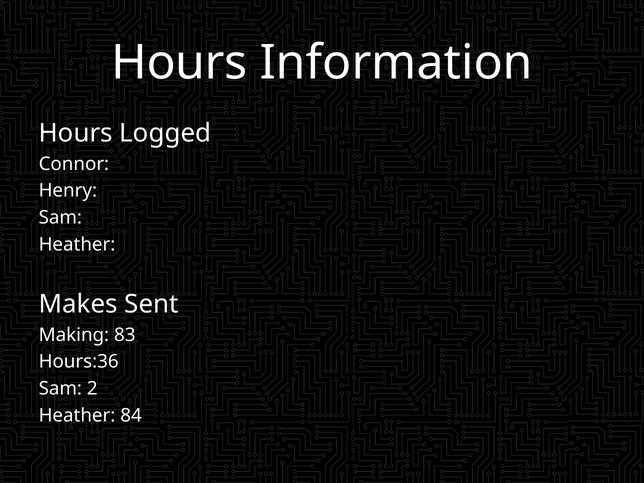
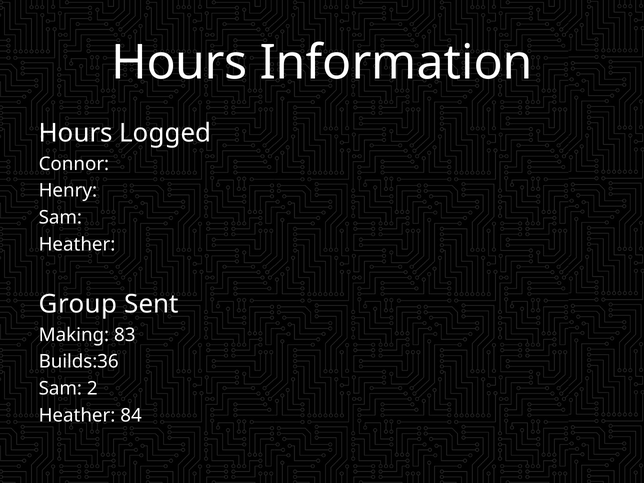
Makes: Makes -> Group (78, 304)
Hours:36: Hours:36 -> Builds:36 (79, 362)
